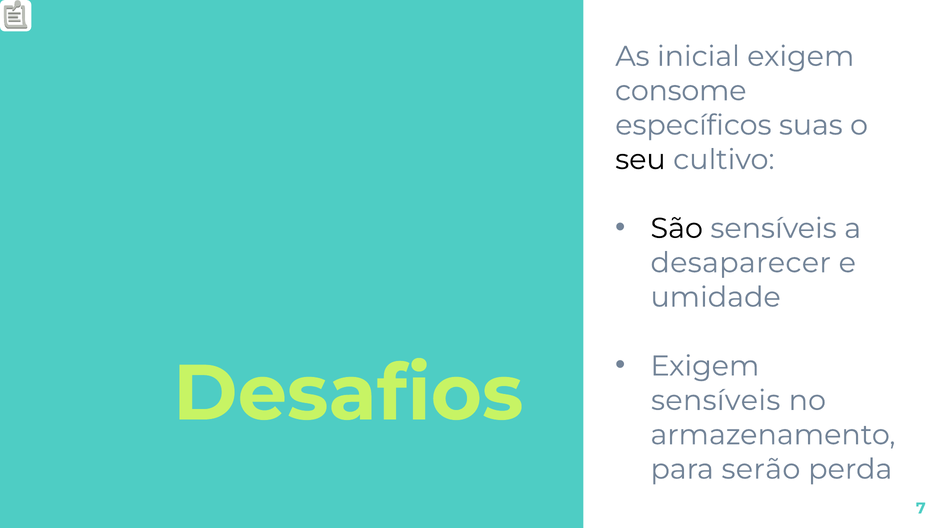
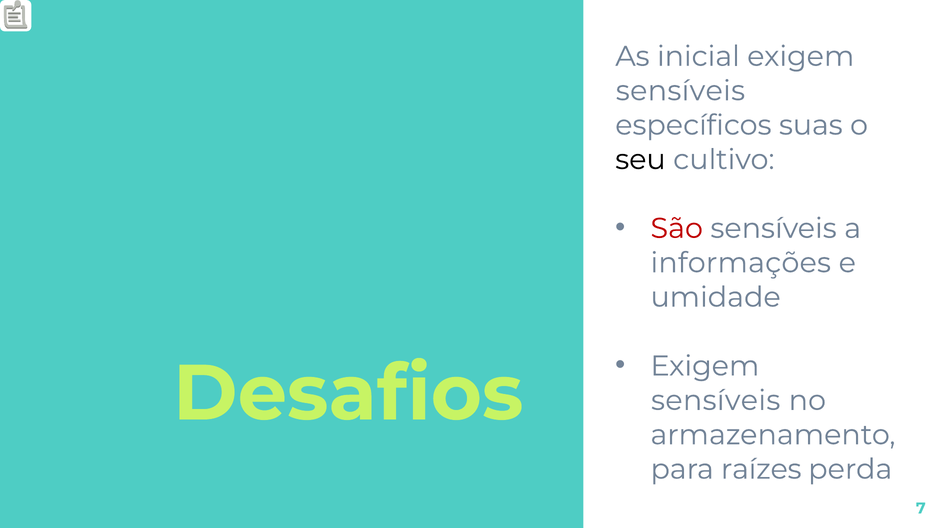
consome: consome -> sensíveis (680, 91)
São colour: black -> red (677, 228)
desaparecer: desaparecer -> informações (741, 263)
serão: serão -> raízes (761, 469)
